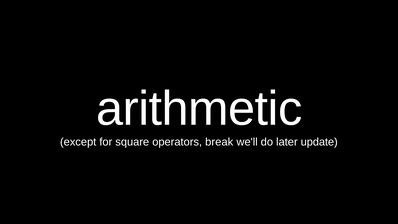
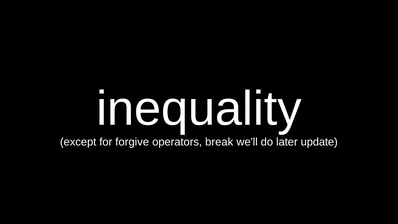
arithmetic: arithmetic -> inequality (199, 109)
square: square -> forgive (132, 142)
